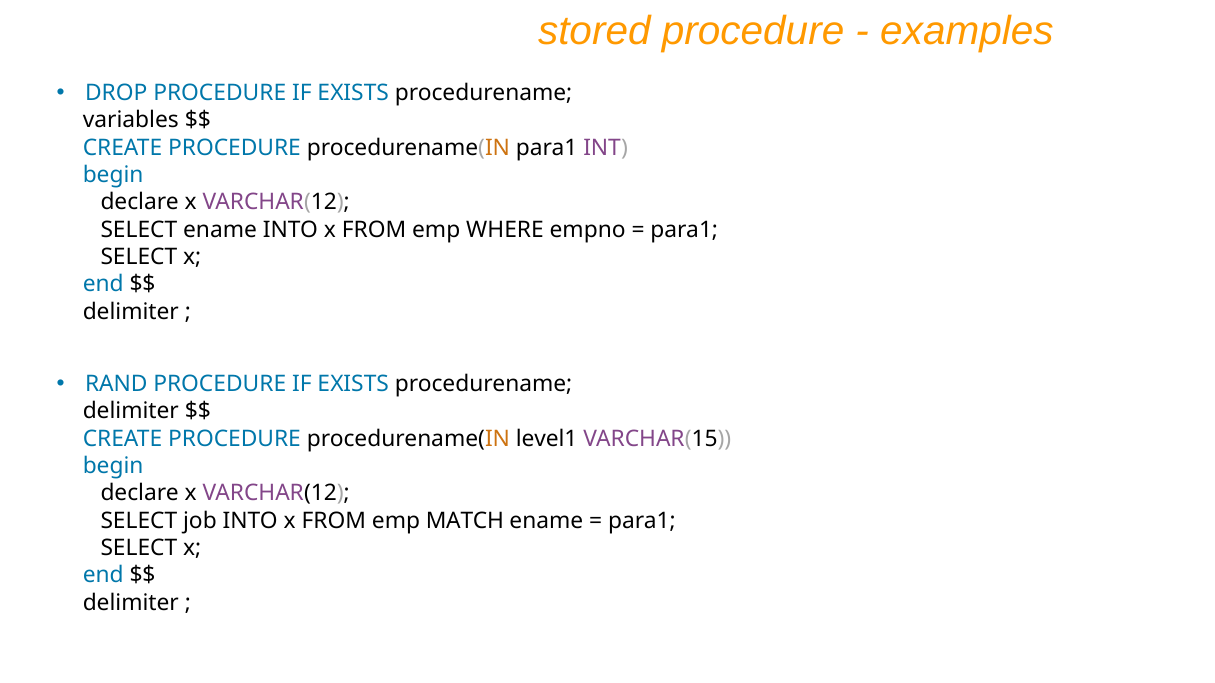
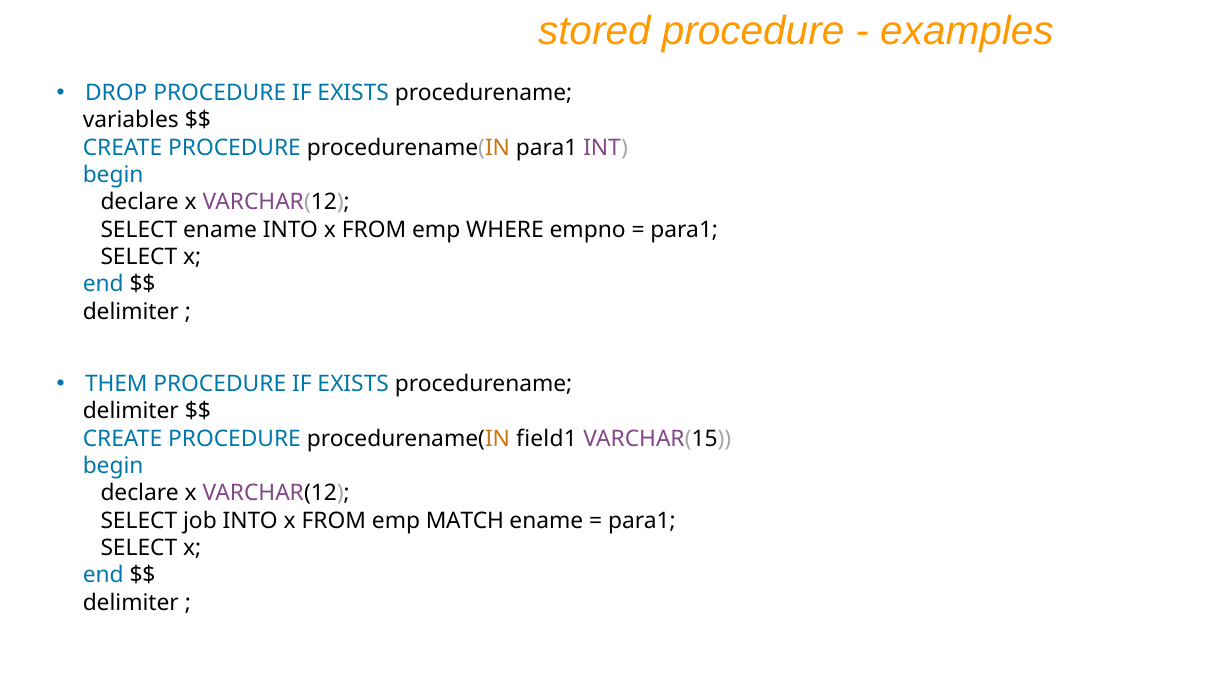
RAND: RAND -> THEM (116, 384)
level1: level1 -> field1 (547, 439)
